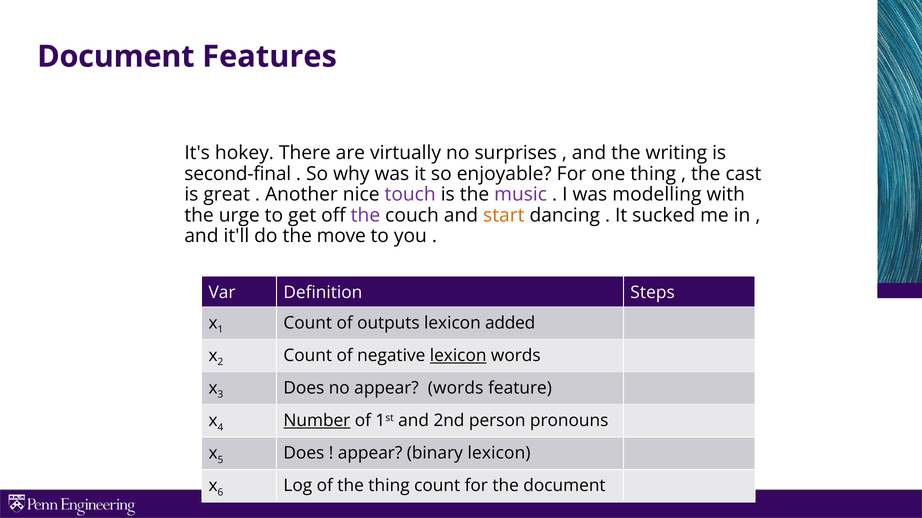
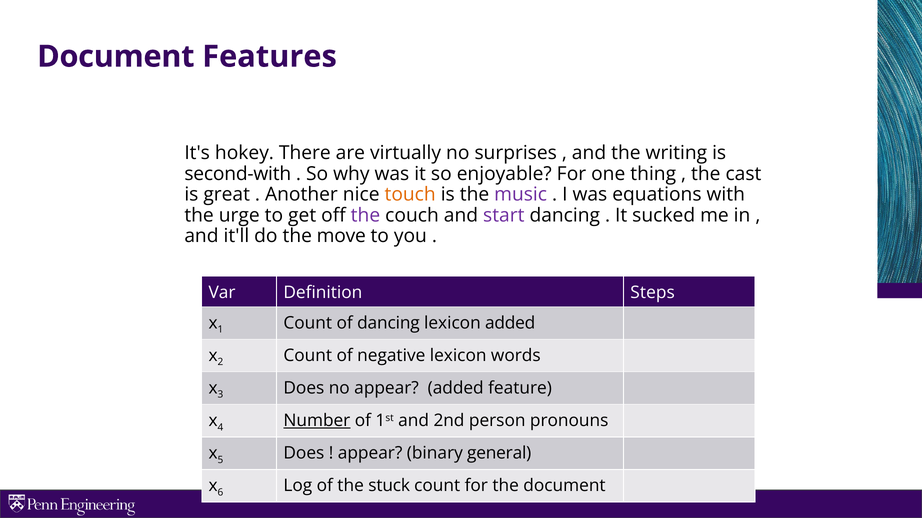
second-final: second-final -> second-with (238, 174)
touch colour: purple -> orange (410, 195)
modelling: modelling -> equations (657, 195)
start colour: orange -> purple (504, 216)
of outputs: outputs -> dancing (388, 323)
lexicon underline: present -> none (458, 356)
appear words: words -> added (456, 388)
binary lexicon: lexicon -> general (499, 454)
the thing: thing -> stuck (389, 486)
